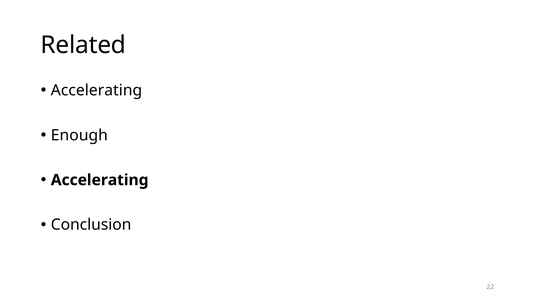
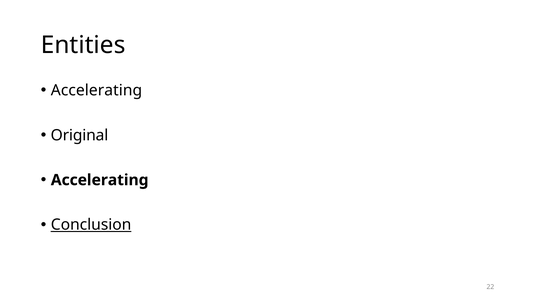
Related: Related -> Entities (83, 45)
Enough: Enough -> Original (79, 135)
Conclusion underline: none -> present (91, 225)
